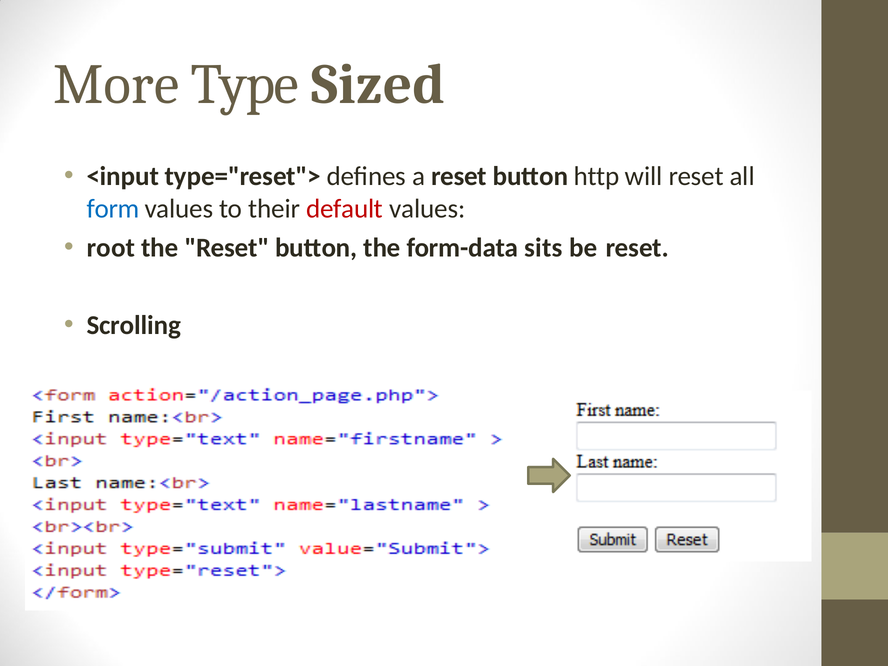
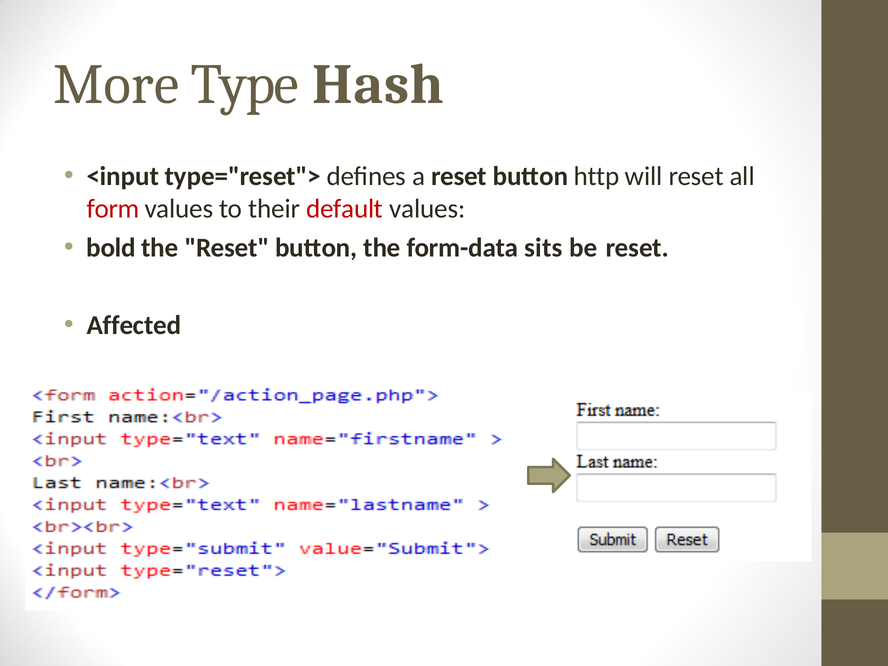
Sized: Sized -> Hash (378, 85)
form colour: blue -> red (113, 209)
root: root -> bold (111, 248)
Scrolling: Scrolling -> Affected (134, 325)
